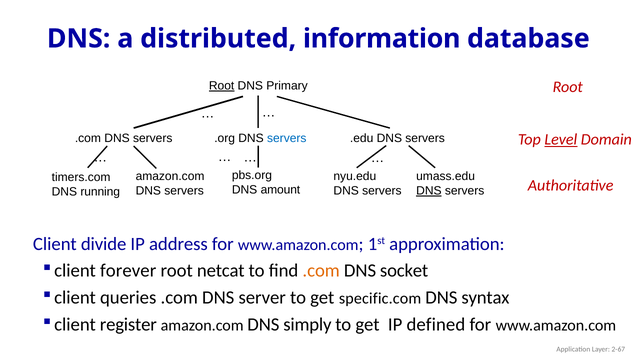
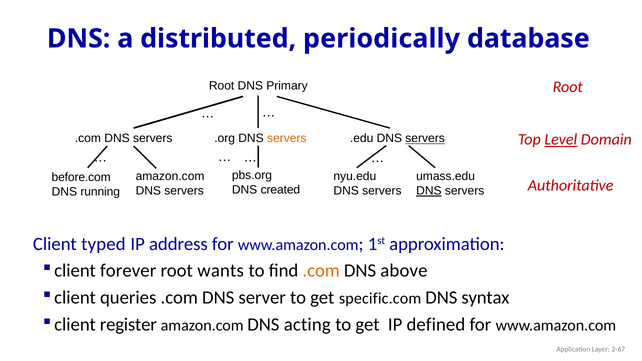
information: information -> periodically (382, 39)
Root underline: present -> none (222, 86)
servers colour: blue -> orange (287, 139)
servers underline: none -> present (425, 139)
timers.com: timers.com -> before.com (81, 177)
amount: amount -> created (280, 190)
divide: divide -> typed (103, 244)
netcat: netcat -> wants (221, 271)
socket: socket -> above (404, 271)
simply: simply -> acting (307, 325)
